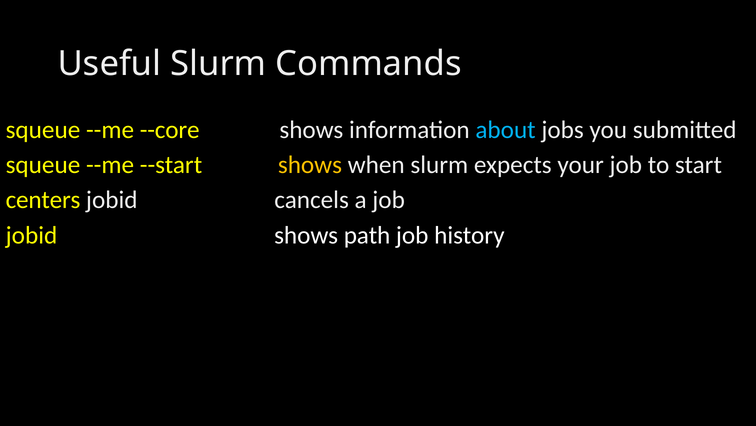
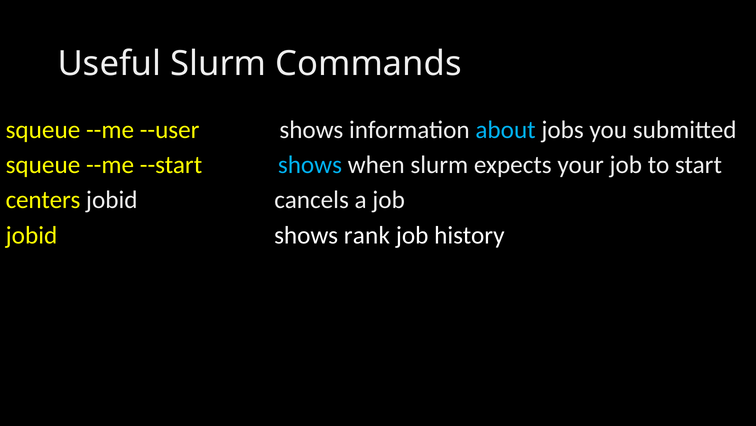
--core: --core -> --user (170, 130)
shows colour: yellow -> light blue (310, 165)
path: path -> rank (367, 235)
